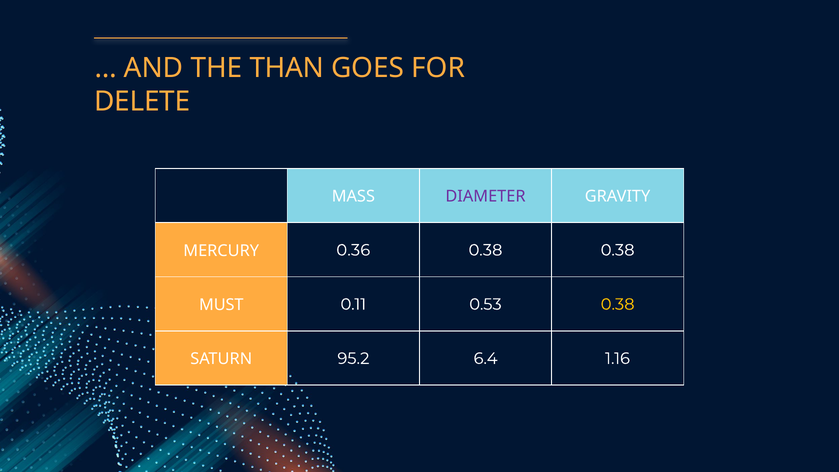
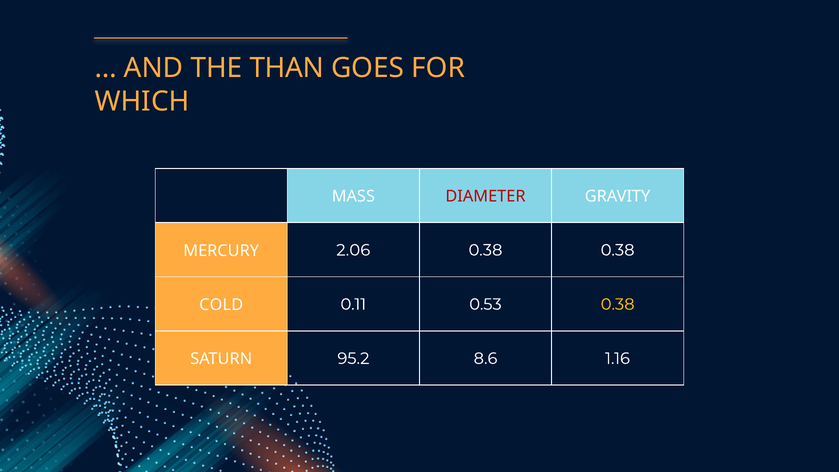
DELETE: DELETE -> WHICH (142, 102)
DIAMETER colour: purple -> red (485, 196)
0.36: 0.36 -> 2.06 (353, 250)
MUST: MUST -> COLD (221, 305)
6.4: 6.4 -> 8.6 (486, 358)
